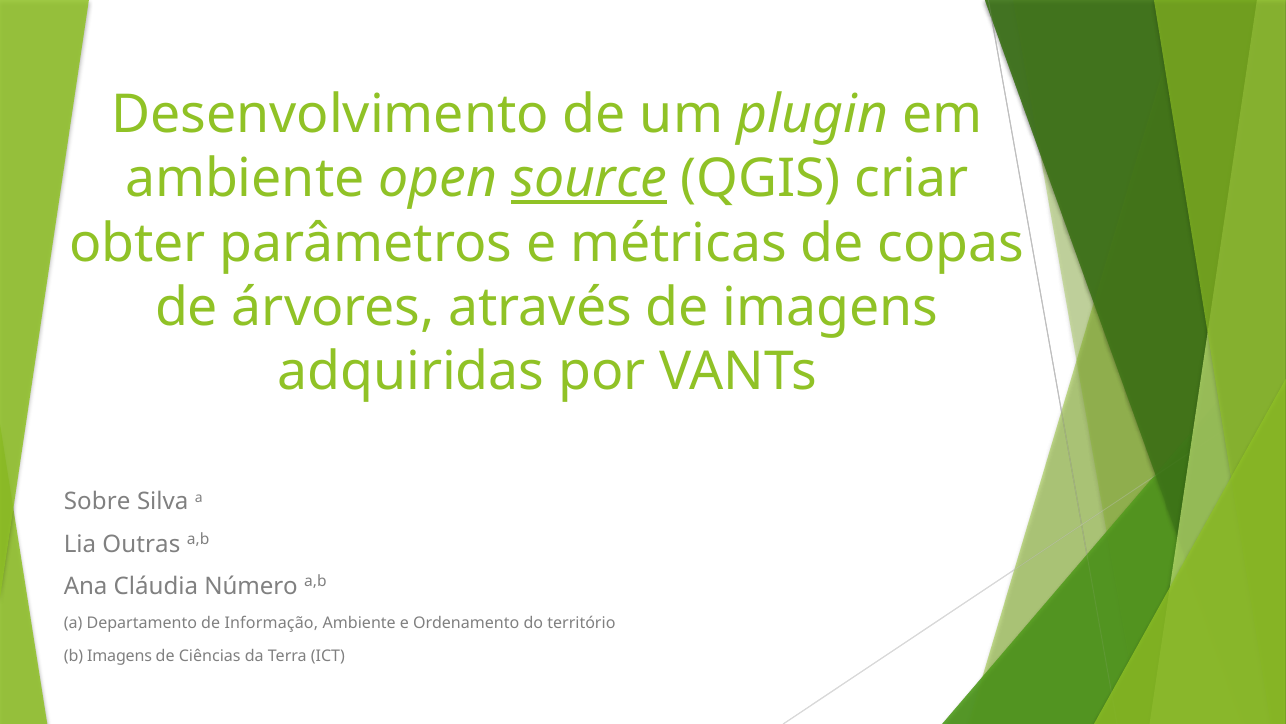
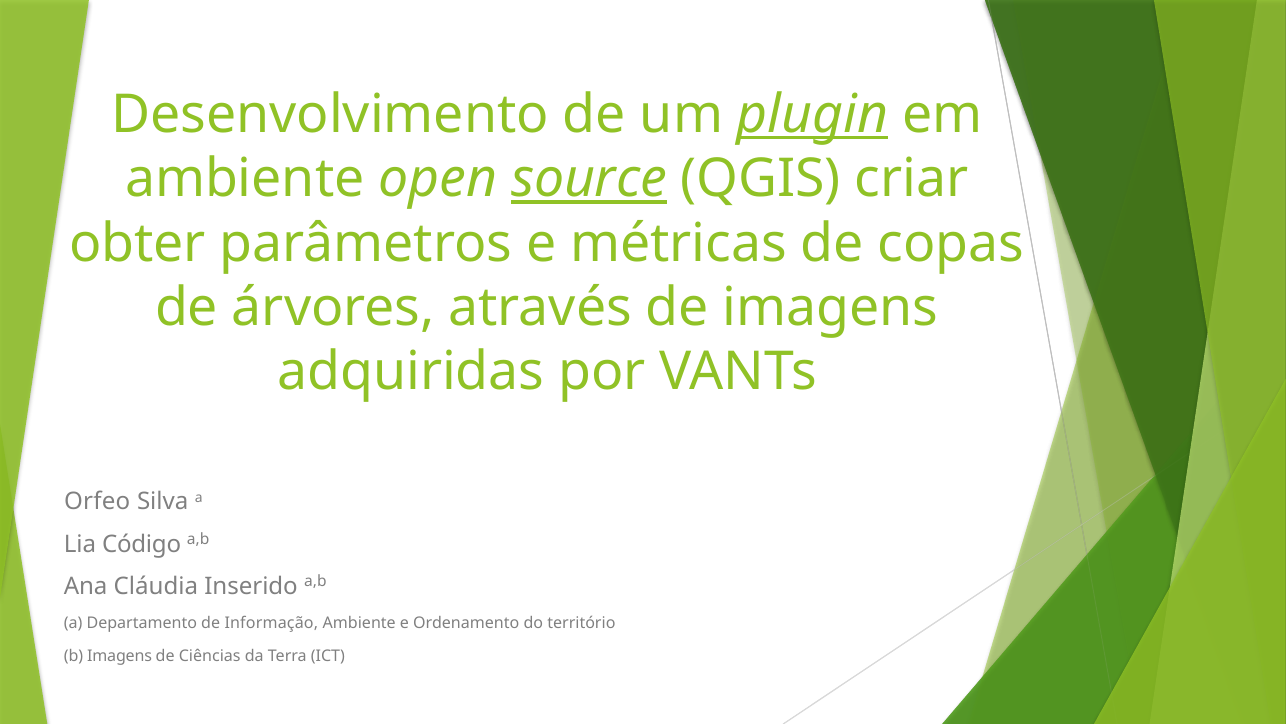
plugin underline: none -> present (813, 115)
Sobre: Sobre -> Orfeo (97, 501)
Outras: Outras -> Código (142, 544)
Número: Número -> Inserido (251, 586)
